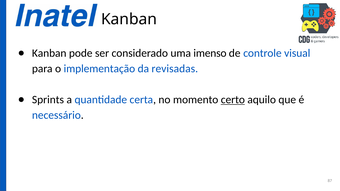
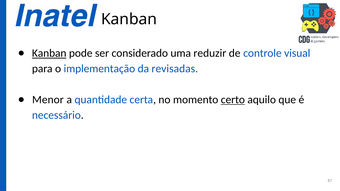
Kanban underline: none -> present (49, 53)
imenso: imenso -> reduzir (210, 53)
Sprints: Sprints -> Menor (48, 100)
